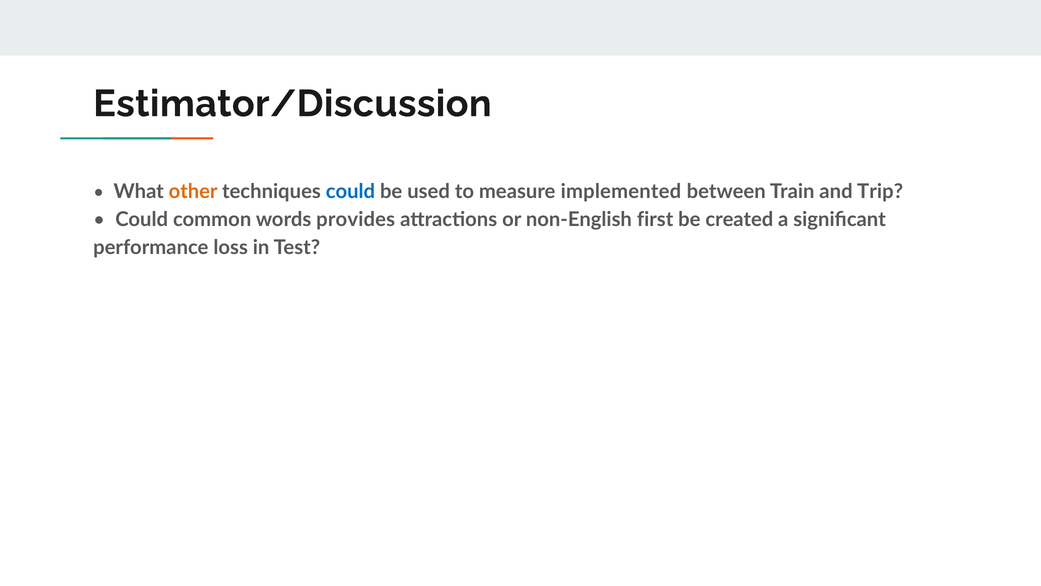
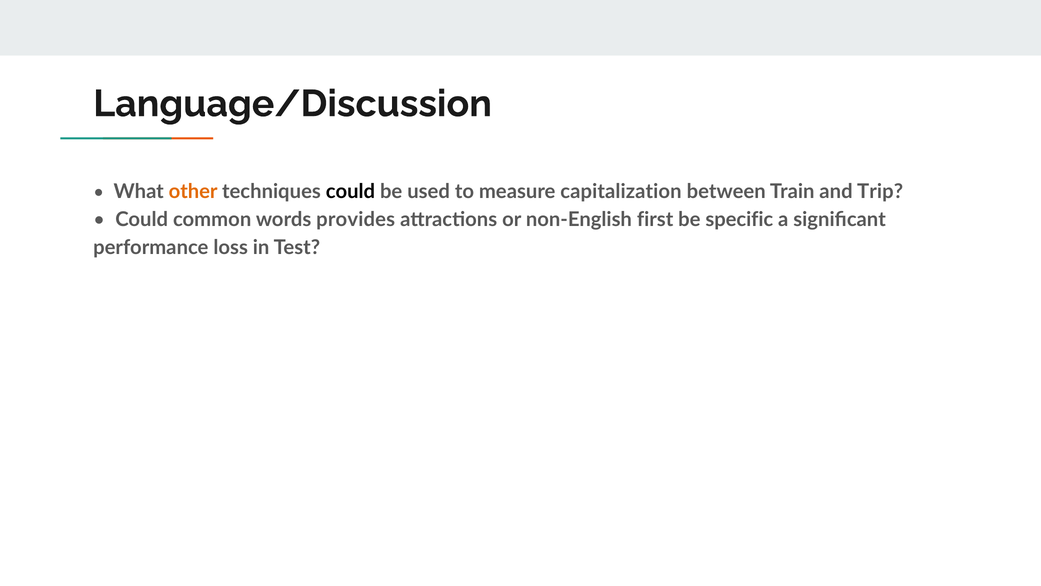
Estimator/Discussion: Estimator/Discussion -> Language/Discussion (293, 104)
could colour: blue -> black (350, 192)
implemented: implemented -> capitalization (621, 192)
created: created -> specific (739, 220)
